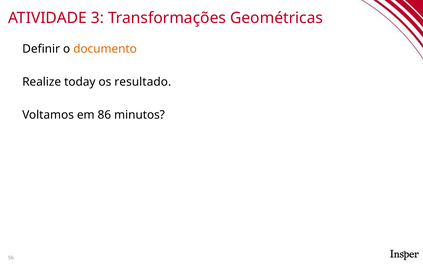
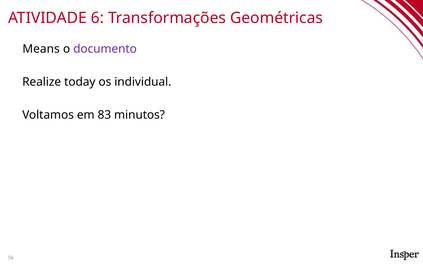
3: 3 -> 6 (97, 18)
Definir: Definir -> Means (41, 49)
documento colour: orange -> purple (105, 49)
resultado: resultado -> individual (143, 82)
86: 86 -> 83 (104, 115)
